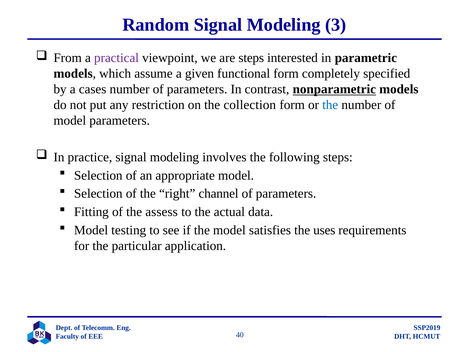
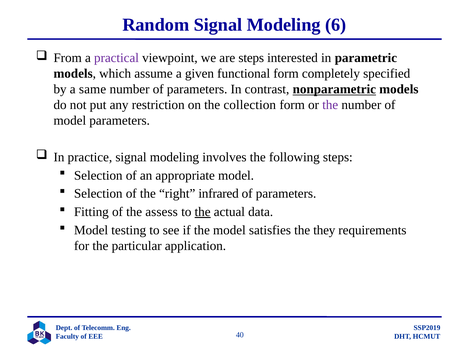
3: 3 -> 6 (336, 25)
cases: cases -> same (93, 89)
the colour: blue -> purple (330, 105)
channel: channel -> infrared (219, 194)
the underline: none -> present (203, 212)
uses: uses -> they (324, 230)
